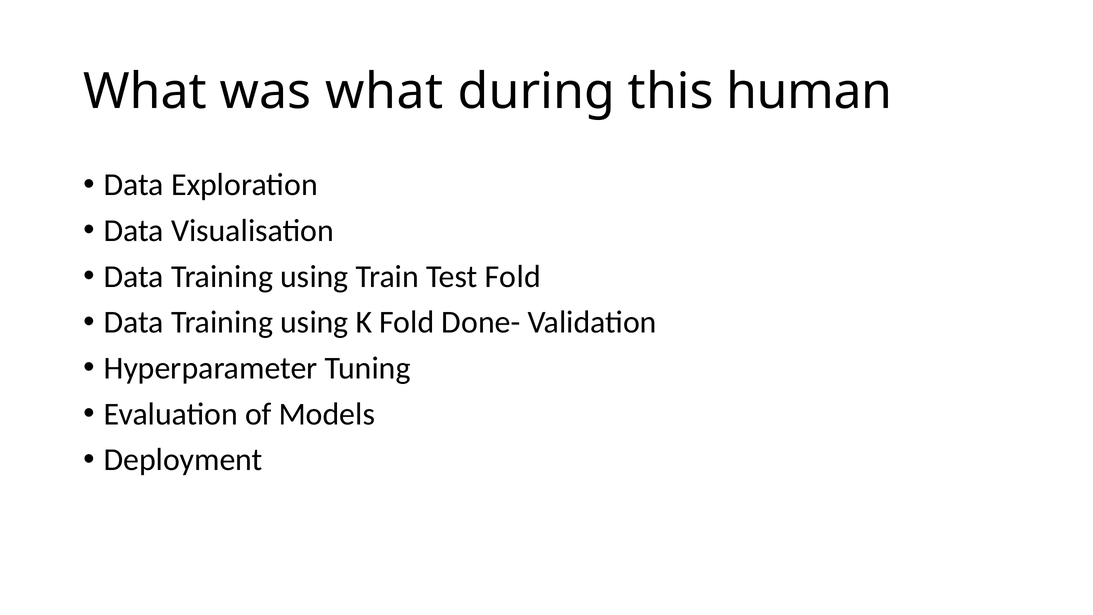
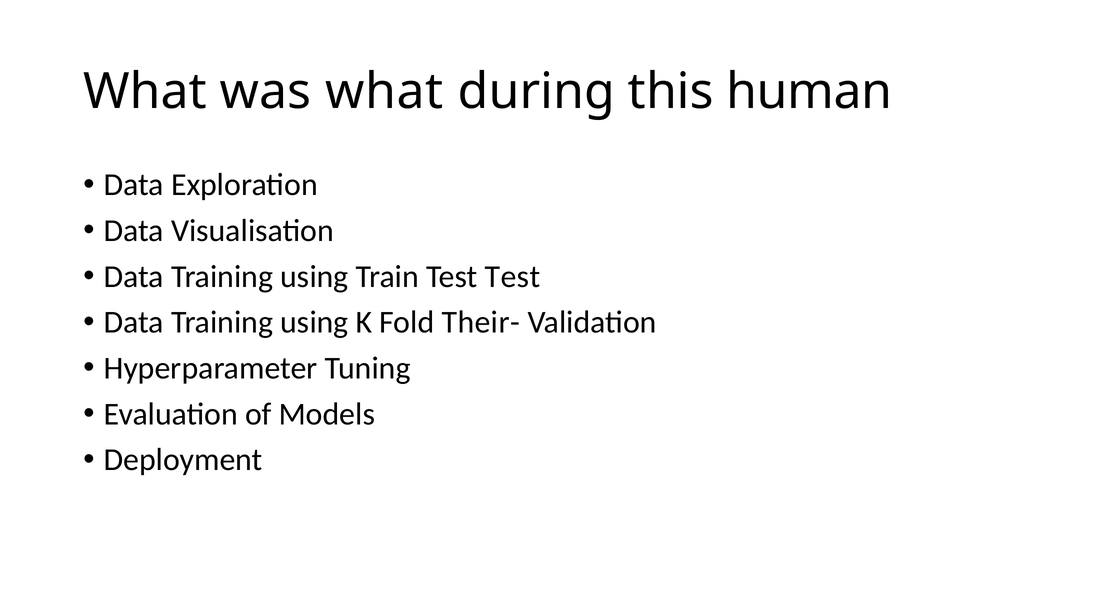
Test Fold: Fold -> Test (513, 276)
Done-: Done- -> Their- (481, 322)
